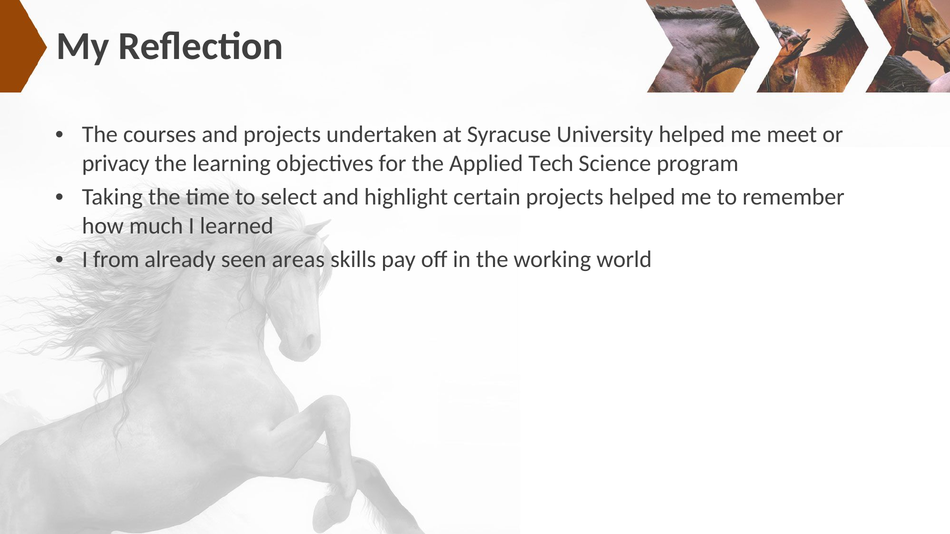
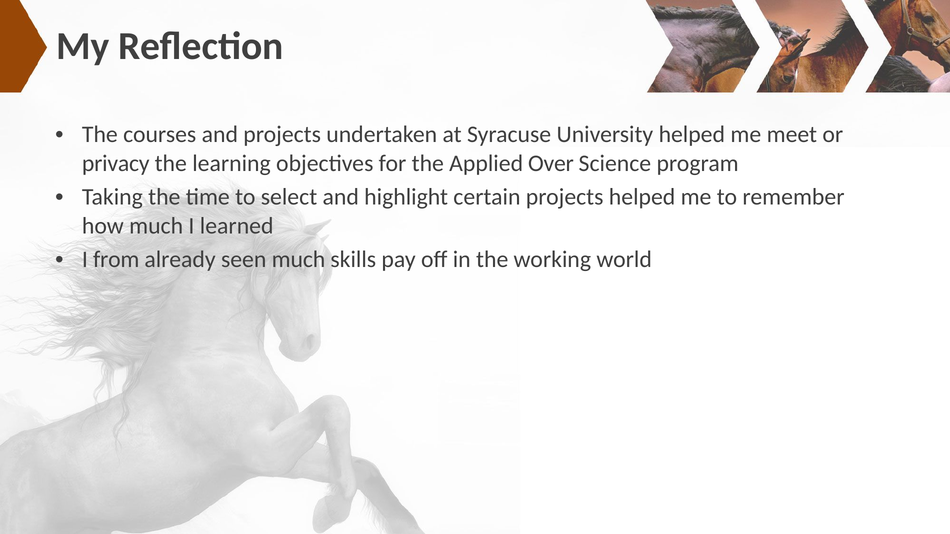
Tech: Tech -> Over (551, 163)
seen areas: areas -> much (298, 260)
